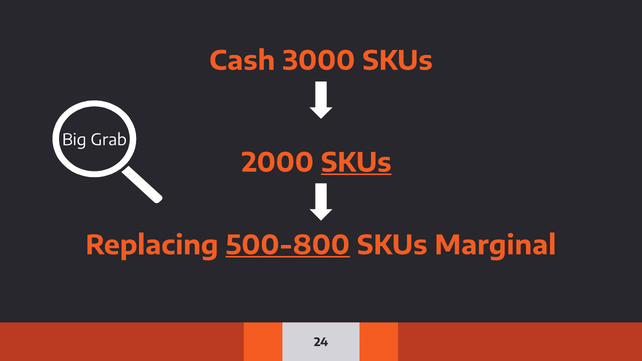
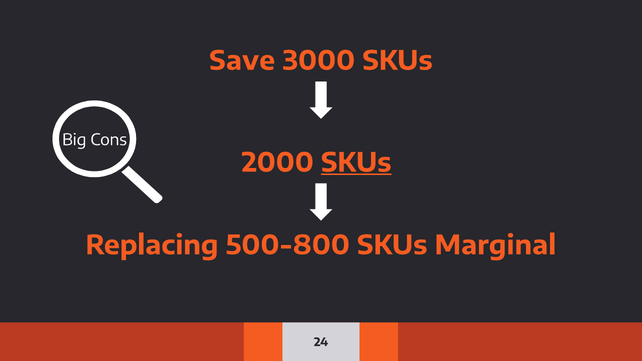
Cash: Cash -> Save (242, 61)
Grab: Grab -> Cons (109, 140)
500-800 underline: present -> none (288, 246)
